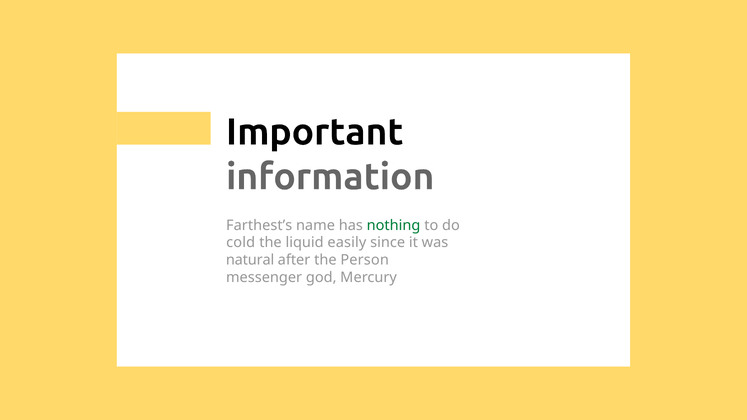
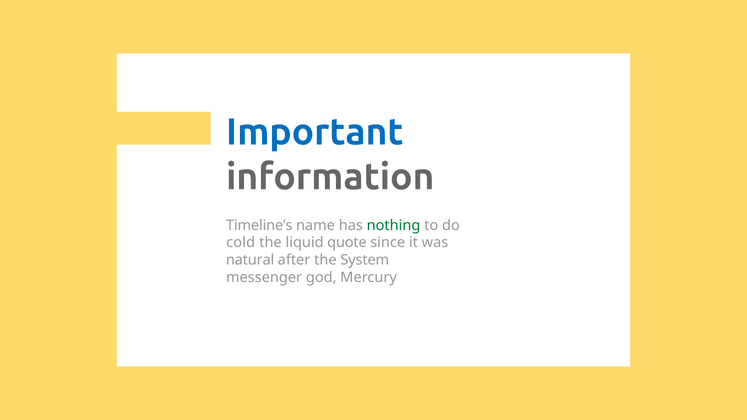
Important colour: black -> blue (315, 132)
Farthest’s: Farthest’s -> Timeline’s (259, 225)
easily: easily -> quote (347, 243)
Person: Person -> System (365, 260)
